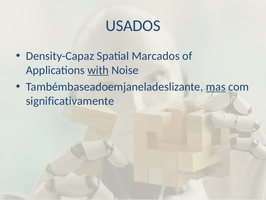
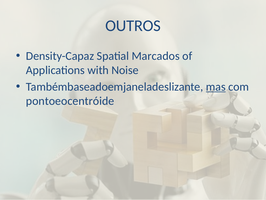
USADOS: USADOS -> OUTROS (133, 26)
with underline: present -> none (98, 70)
significativamente: significativamente -> pontoeocentróide (70, 101)
